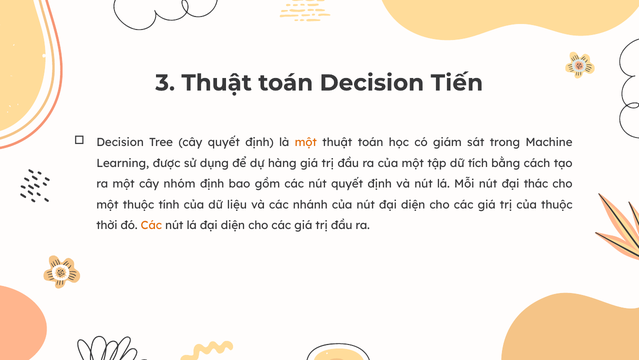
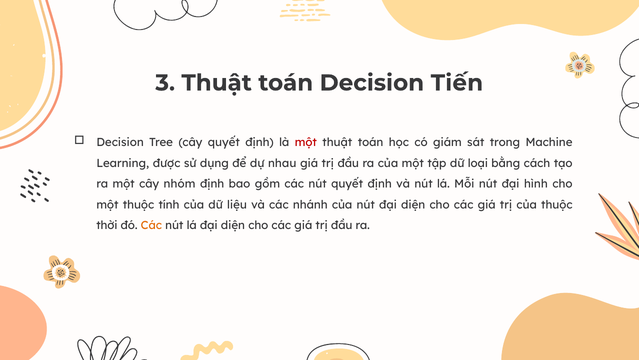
một colour: orange -> red (306, 142)
hàng: hàng -> nhau (282, 163)
tích: tích -> loại (478, 163)
thác: thác -> hình (536, 184)
